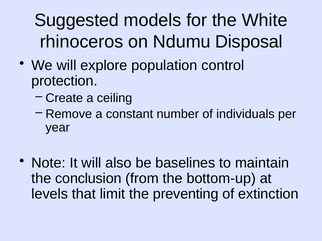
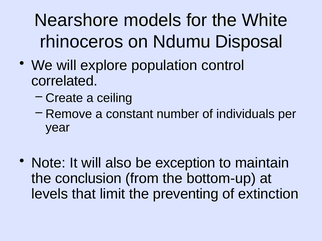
Suggested: Suggested -> Nearshore (76, 20)
protection: protection -> correlated (64, 81)
baselines: baselines -> exception (185, 163)
